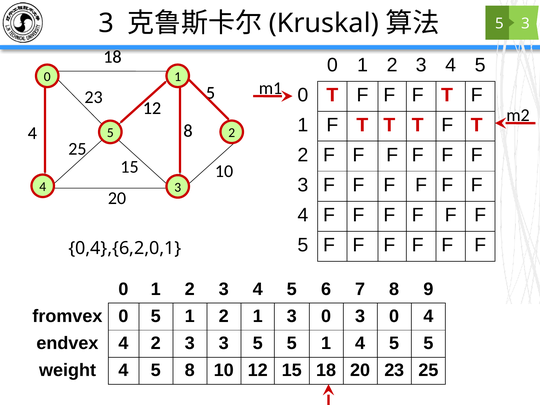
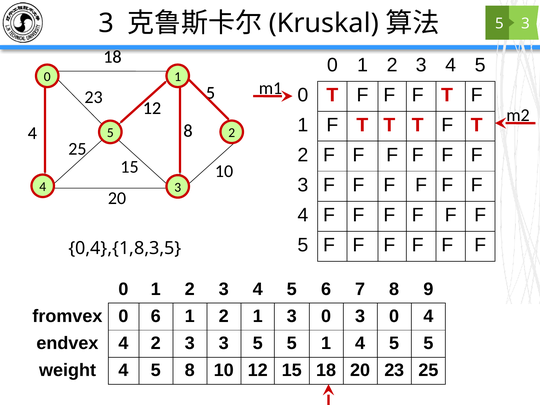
0,4},{6,2,0,1: 0,4},{6,2,0,1 -> 0,4},{1,8,3,5 (125, 248)
0 5: 5 -> 6 (156, 316)
